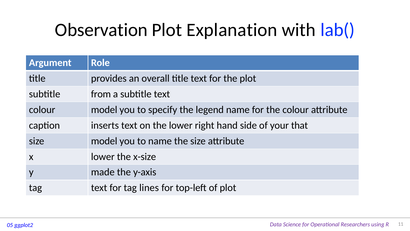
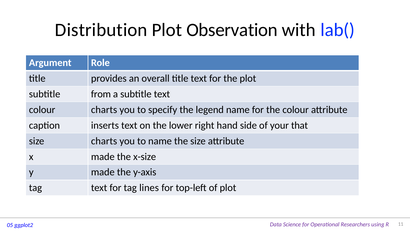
Observation: Observation -> Distribution (101, 30)
Explanation: Explanation -> Observation (232, 30)
colour model: model -> charts (104, 110)
size model: model -> charts (104, 141)
x lower: lower -> made (103, 156)
